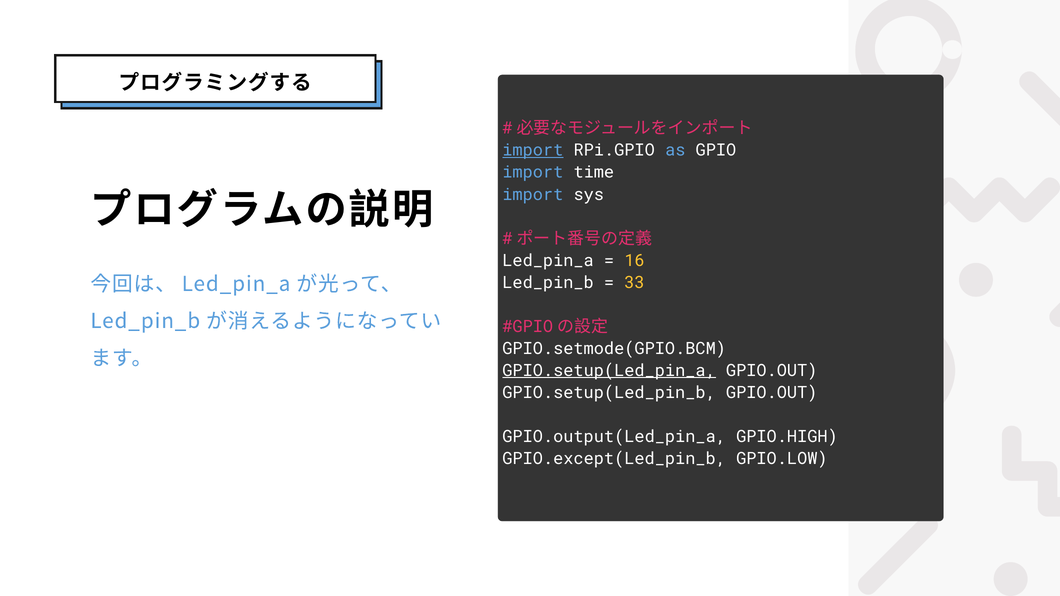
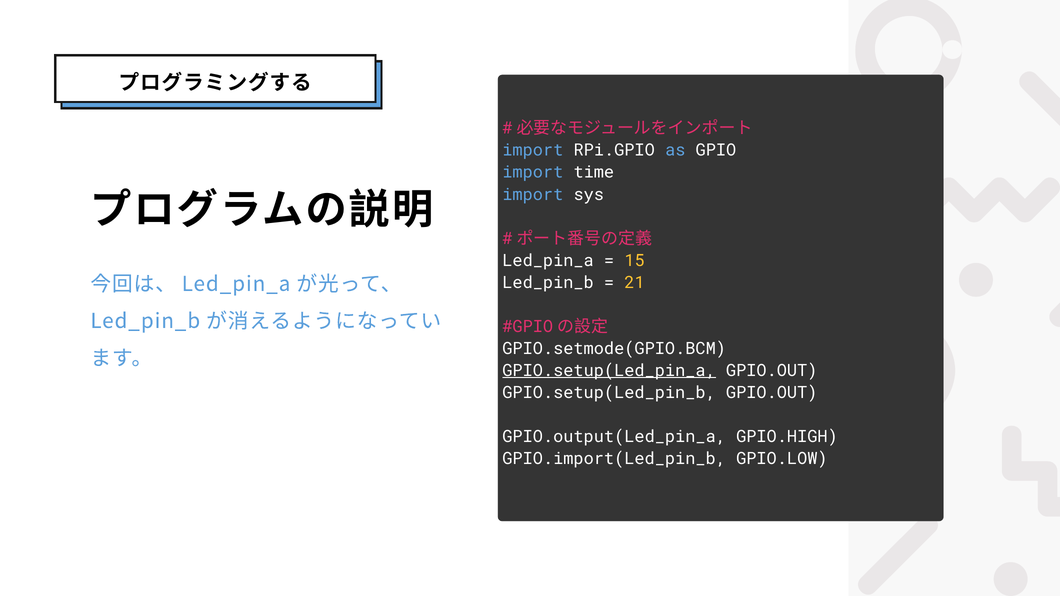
import underline: present -> none (533, 150)
16: 16 -> 15 (635, 261)
33: 33 -> 21 (635, 283)
GPIO.except(Led_pin_b: GPIO.except(Led_pin_b -> GPIO.import(Led_pin_b (614, 459)
